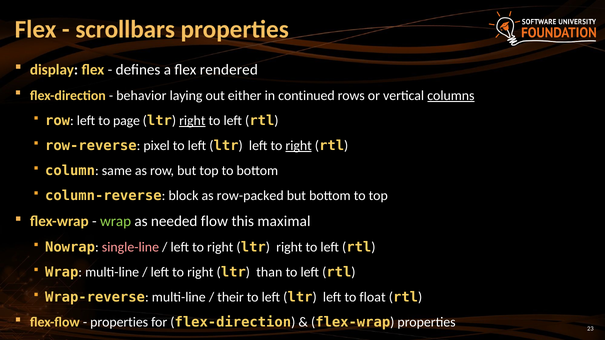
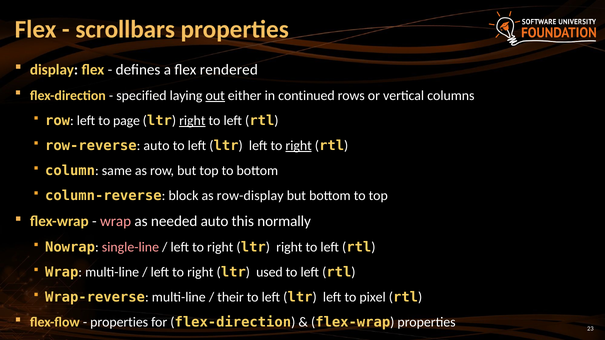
behavior: behavior -> specified (141, 96)
out underline: none -> present (215, 96)
columns underline: present -> none (451, 96)
row-reverse pixel: pixel -> auto (157, 146)
row-packed: row-packed -> row-display (250, 196)
wrap colour: light green -> pink (116, 222)
needed flow: flow -> auto (215, 222)
maximal: maximal -> normally (284, 222)
than: than -> used (269, 272)
float: float -> pixel (373, 298)
